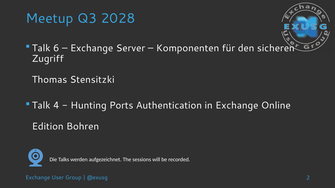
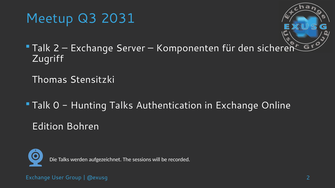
2028: 2028 -> 2031 (118, 19)
Talk 6: 6 -> 2 (56, 48)
4: 4 -> 0 (56, 106)
Hunting Ports: Ports -> Talks (121, 106)
